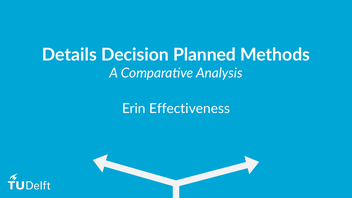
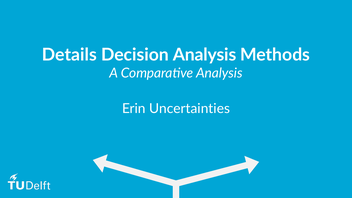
Decision Planned: Planned -> Analysis (205, 55)
Effectiveness: Effectiveness -> Uncertainties (190, 109)
